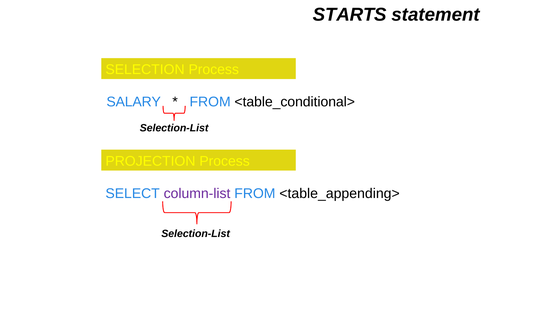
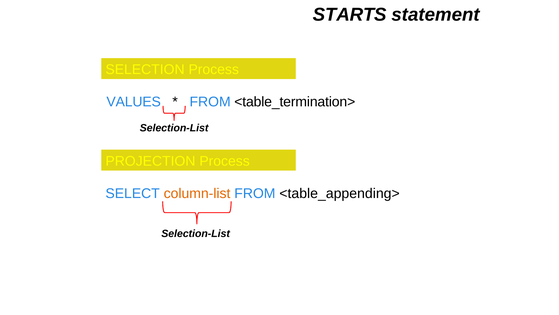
SALARY: SALARY -> VALUES (134, 102)
<table_conditional>: <table_conditional> -> <table_termination> (295, 102)
column-list colour: purple -> orange (197, 193)
